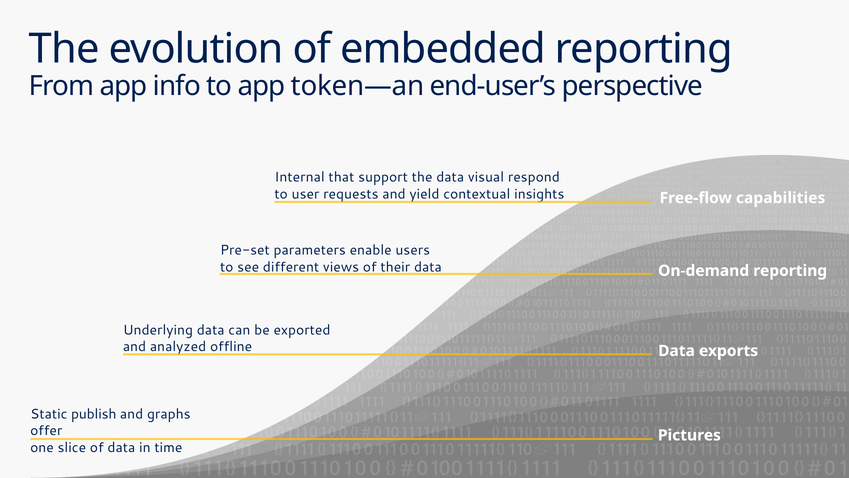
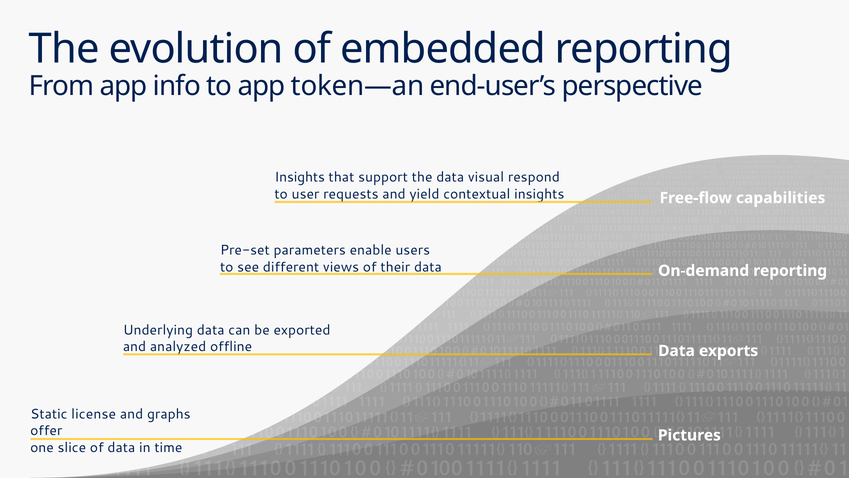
Internal: Internal -> Insights (300, 177)
publish: publish -> license (94, 414)
